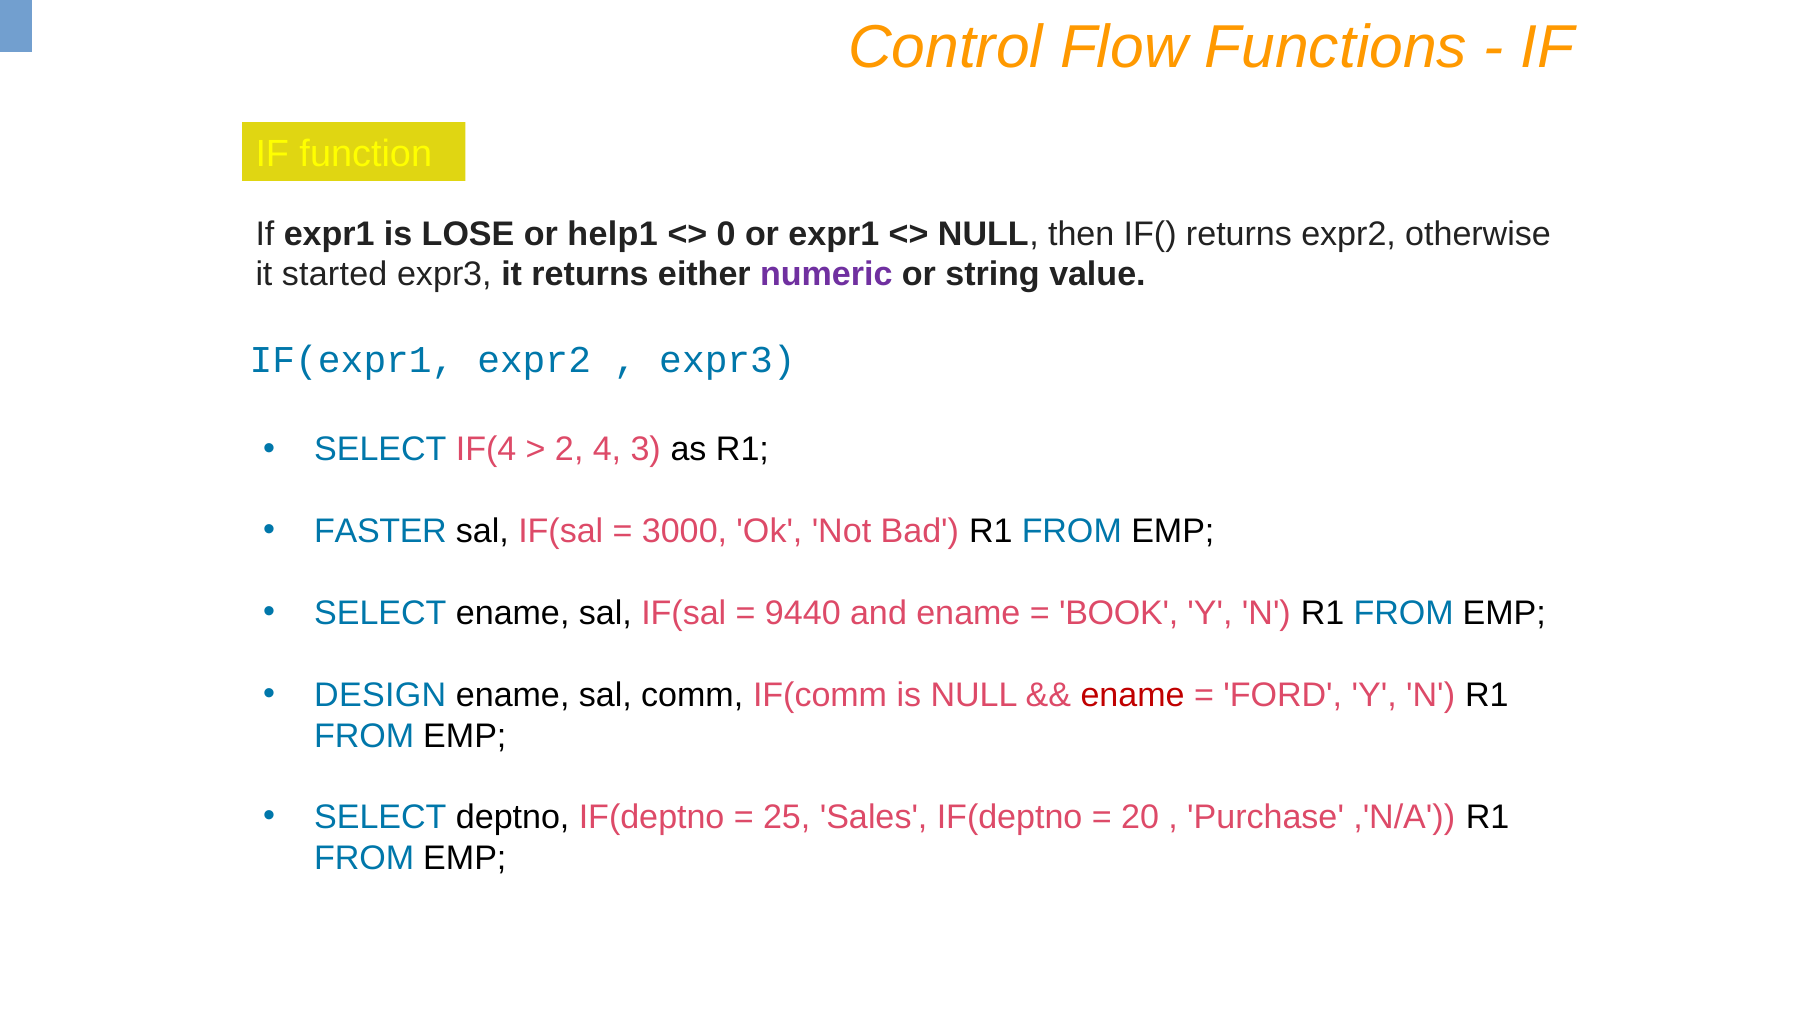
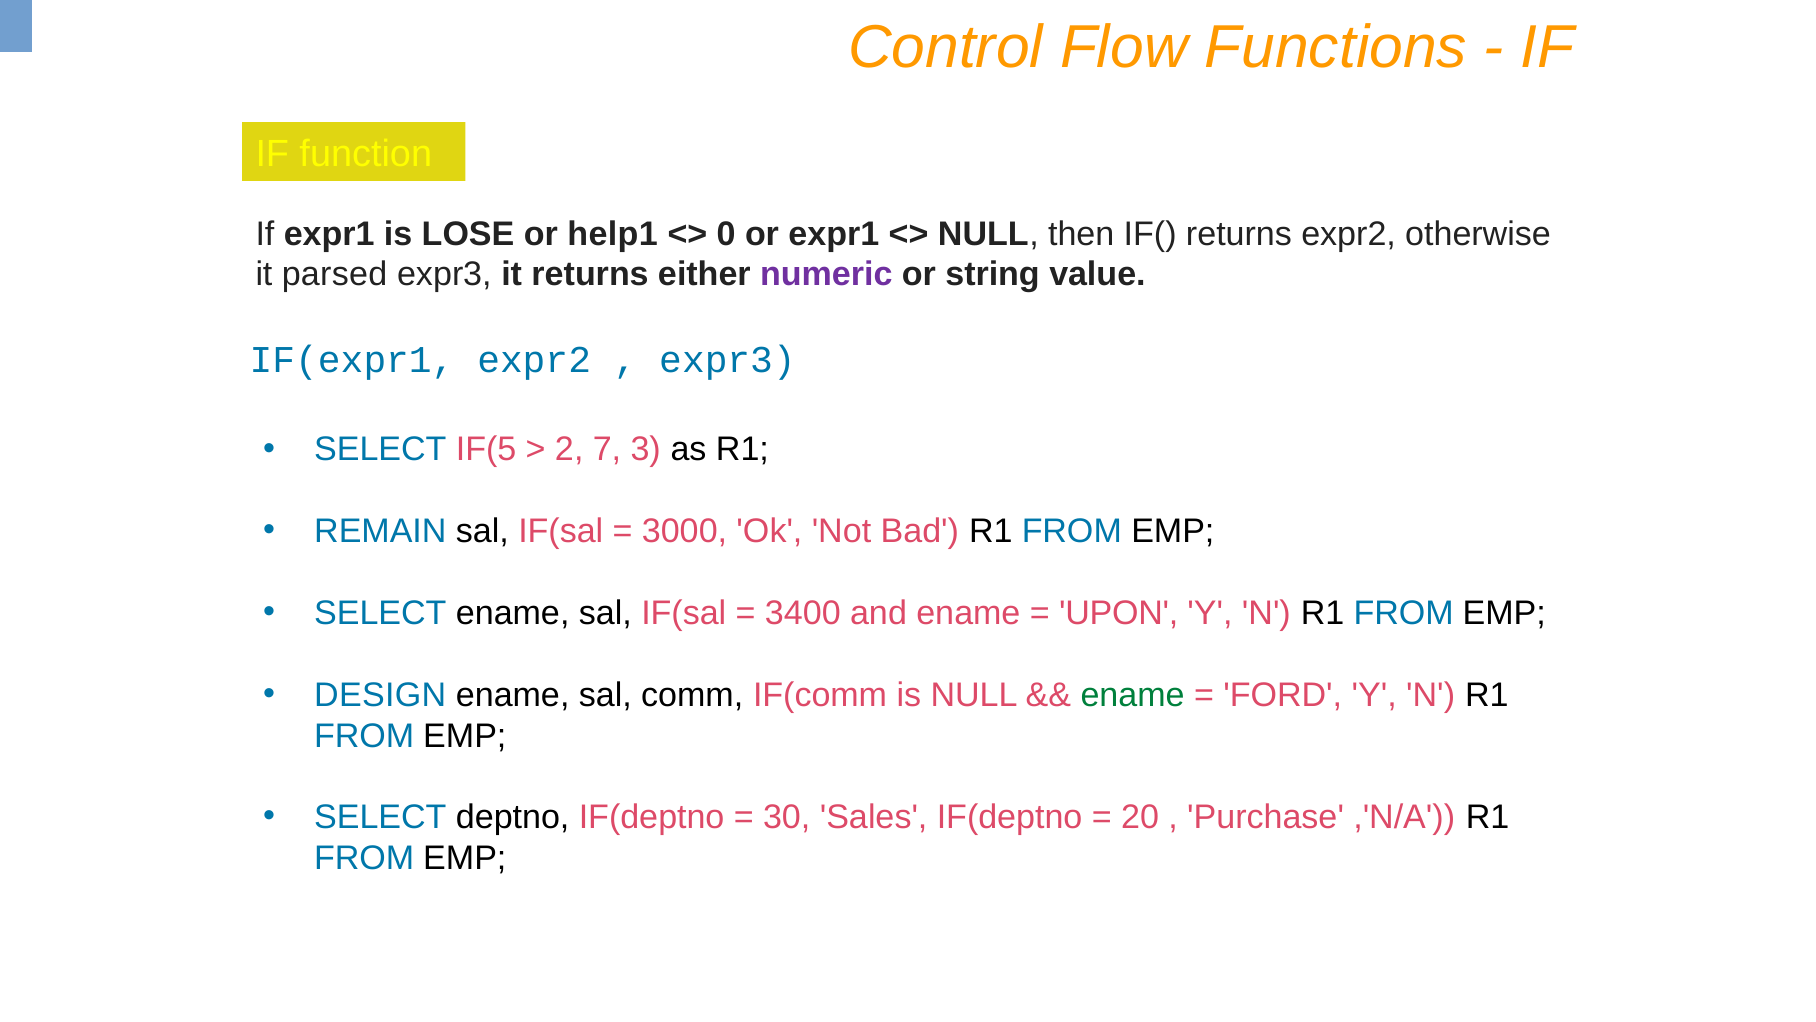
started: started -> parsed (335, 275)
IF(4: IF(4 -> IF(5 (486, 449)
4: 4 -> 7 (607, 449)
FASTER: FASTER -> REMAIN (380, 531)
9440: 9440 -> 3400 (803, 613)
BOOK: BOOK -> UPON (1119, 613)
ename colour: red -> green (1133, 695)
25: 25 -> 30 (787, 817)
